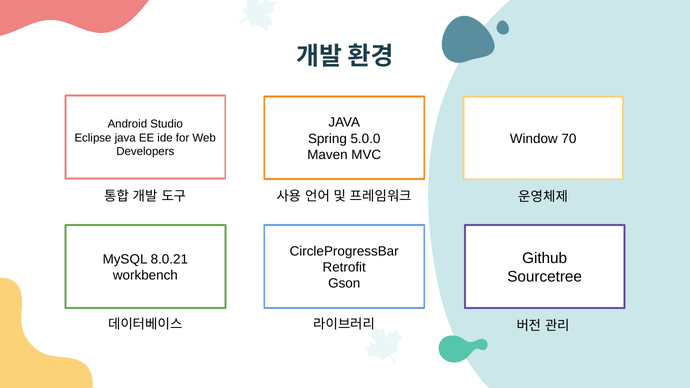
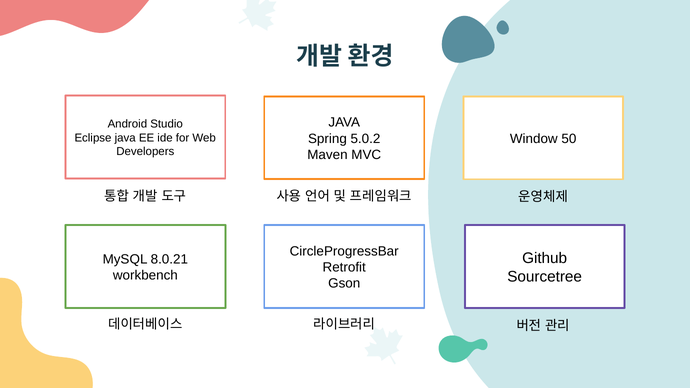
5.0.0: 5.0.0 -> 5.0.2 (365, 139)
70: 70 -> 50 (569, 139)
